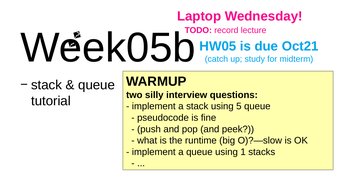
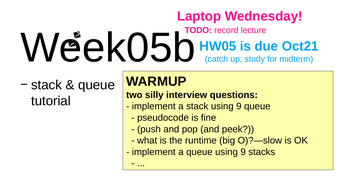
stack using 5: 5 -> 9 (239, 106)
queue using 1: 1 -> 9 (243, 152)
